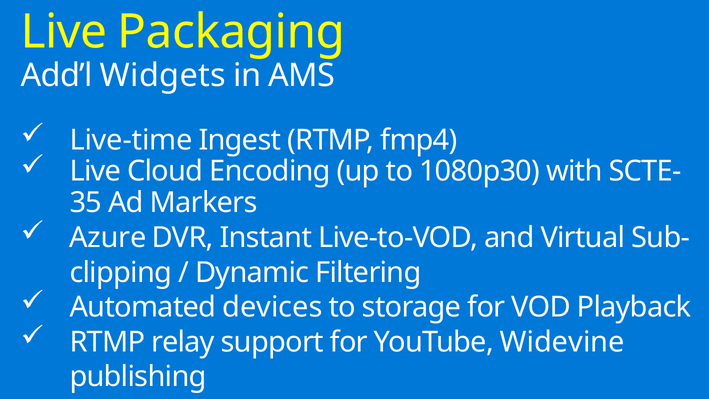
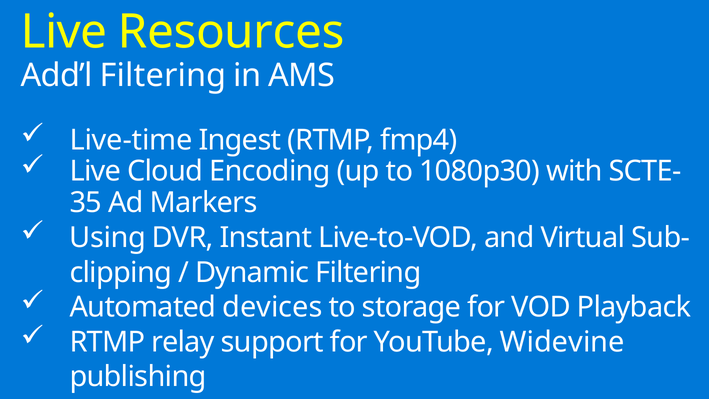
Packaging: Packaging -> Resources (231, 32)
Add’l Widgets: Widgets -> Filtering (163, 75)
Azure: Azure -> Using (108, 238)
